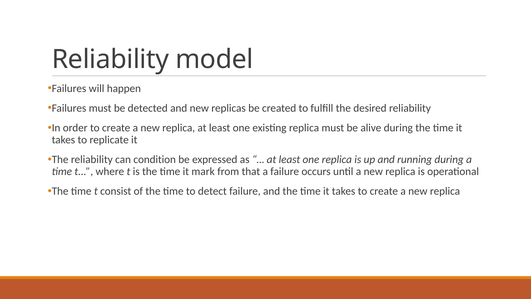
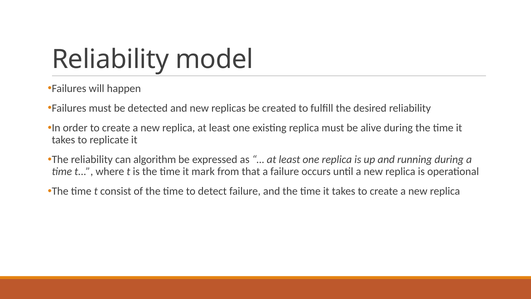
condition: condition -> algorithm (155, 159)
